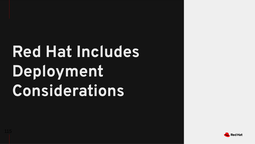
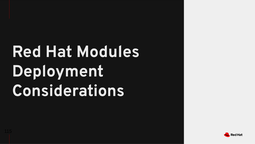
Includes: Includes -> Modules (108, 51)
